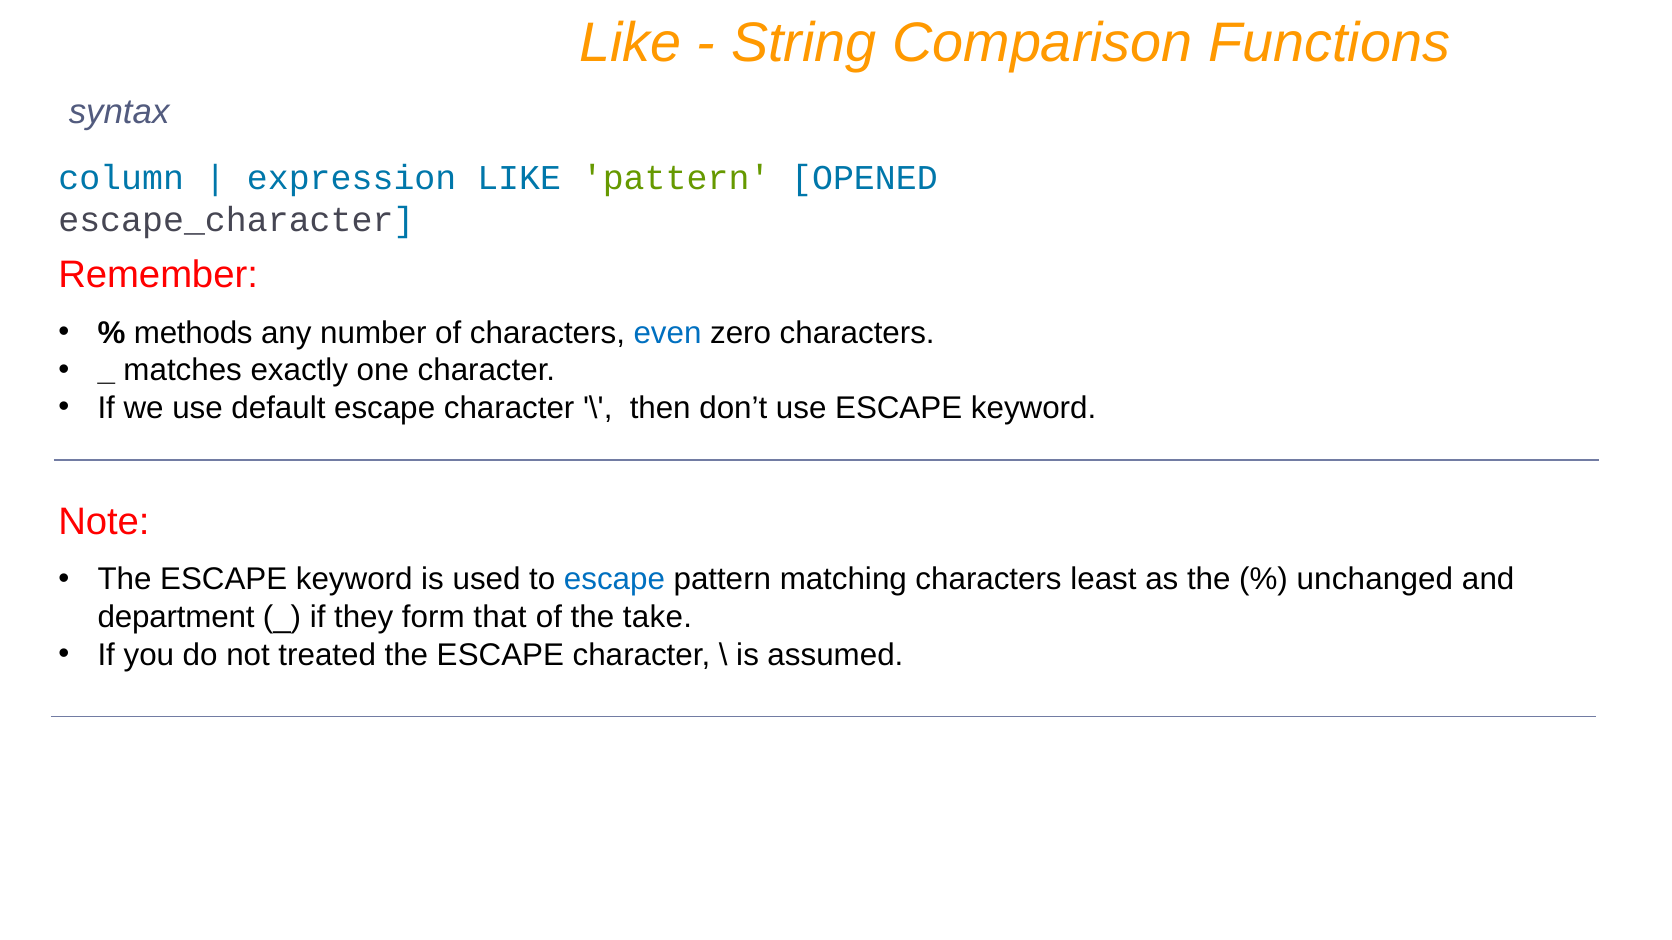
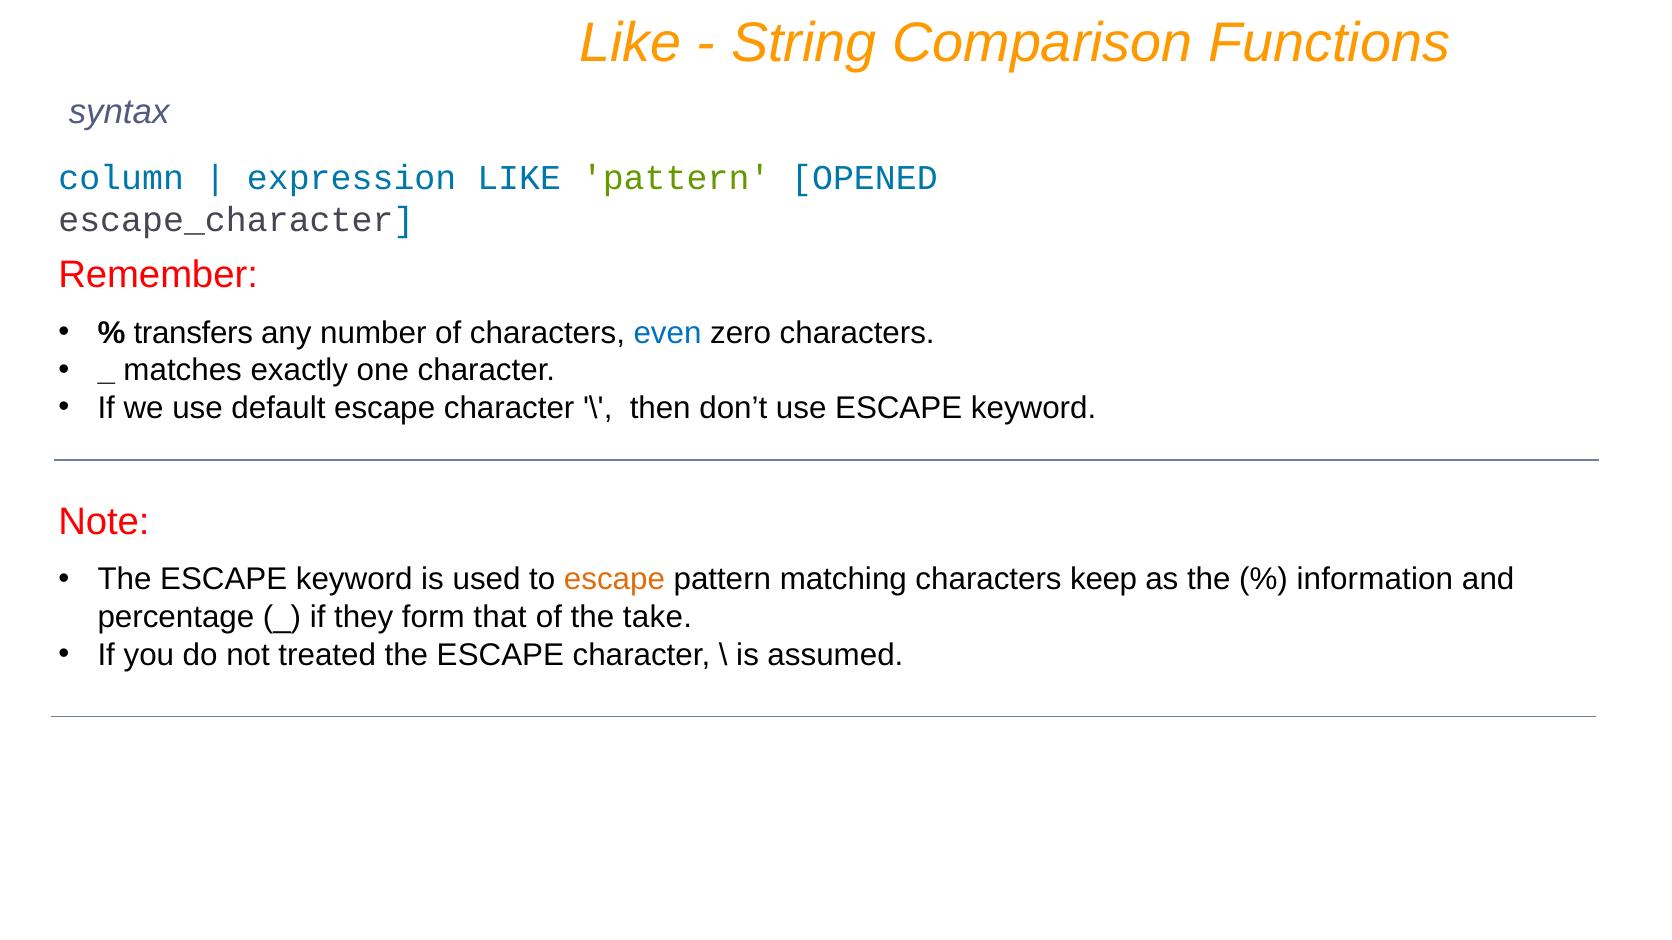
methods: methods -> transfers (193, 333)
escape colour: blue -> orange (614, 580)
least: least -> keep (1104, 580)
unchanged: unchanged -> information (1375, 580)
department: department -> percentage (176, 617)
